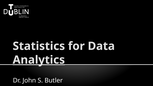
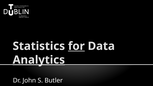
for underline: none -> present (76, 46)
